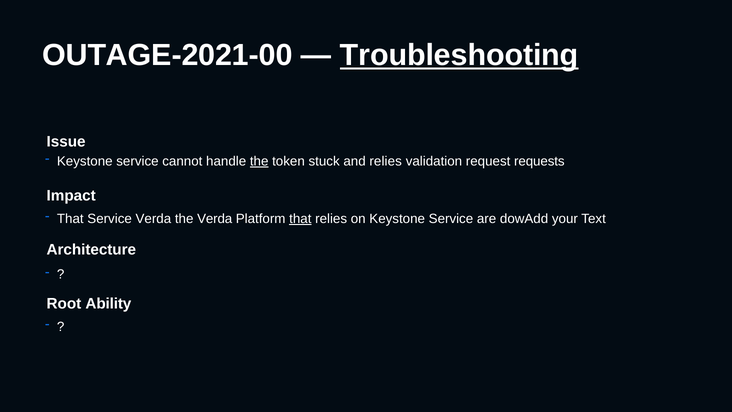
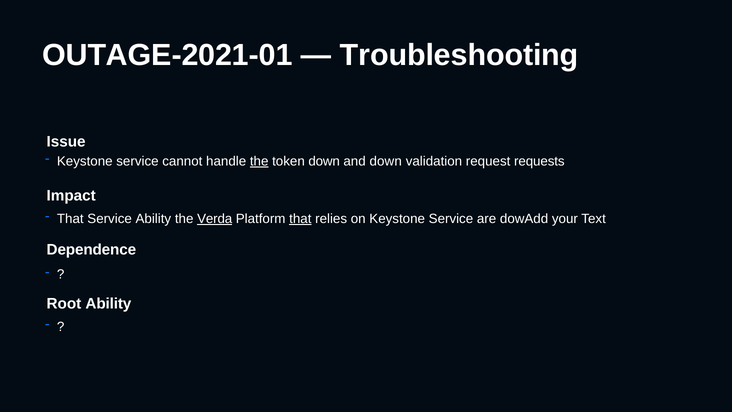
OUTAGE-2021-00: OUTAGE-2021-00 -> OUTAGE-2021-01 (167, 55)
Troubleshooting underline: present -> none (459, 55)
token stuck: stuck -> down (324, 161)
and relies: relies -> down (386, 161)
Service Verda: Verda -> Ability (153, 219)
Verda underline: none -> present (215, 219)
Architecture: Architecture -> Dependence (91, 250)
